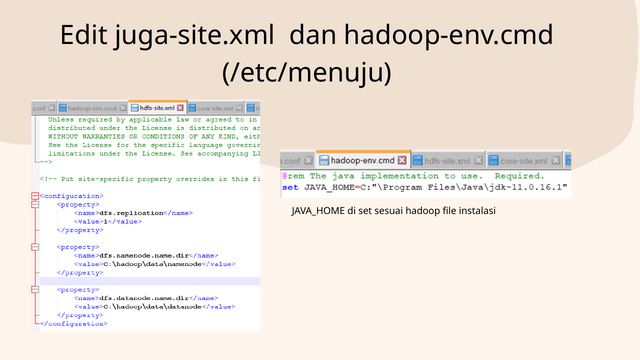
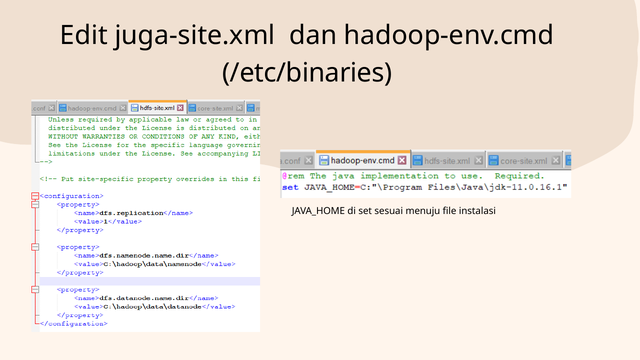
/etc/menuju: /etc/menuju -> /etc/binaries (307, 73)
hadoop: hadoop -> menuju (423, 211)
